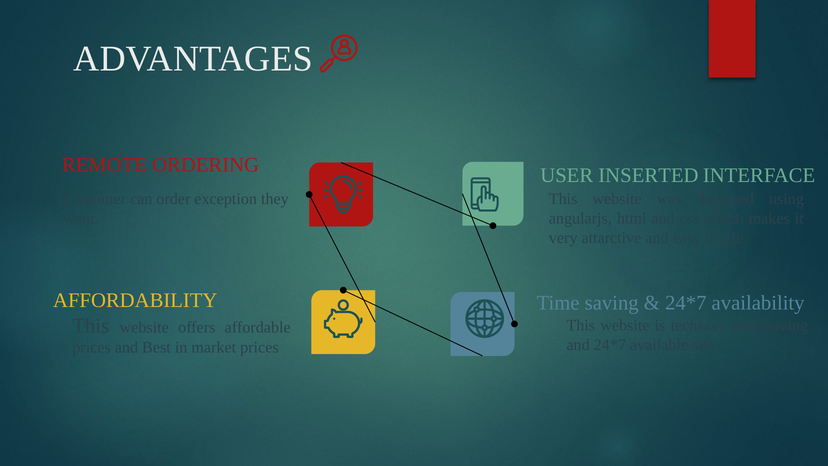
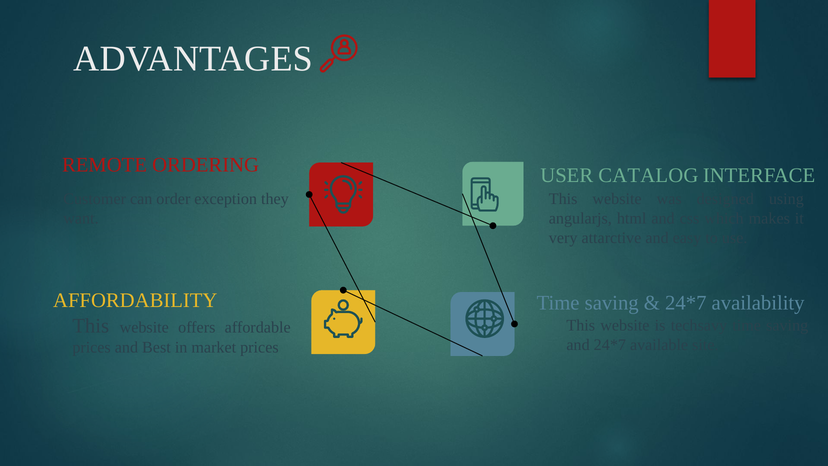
INSERTED: INSERTED -> CATALOG (648, 175)
